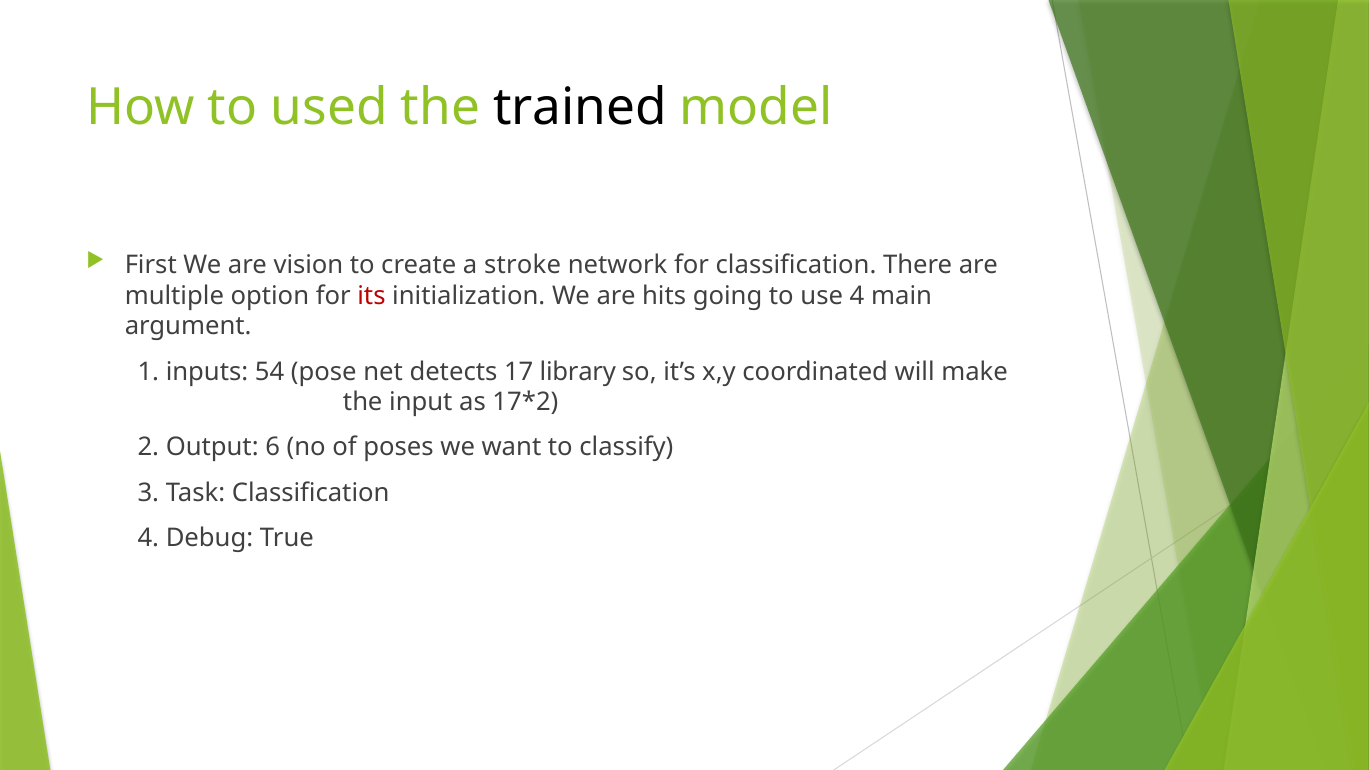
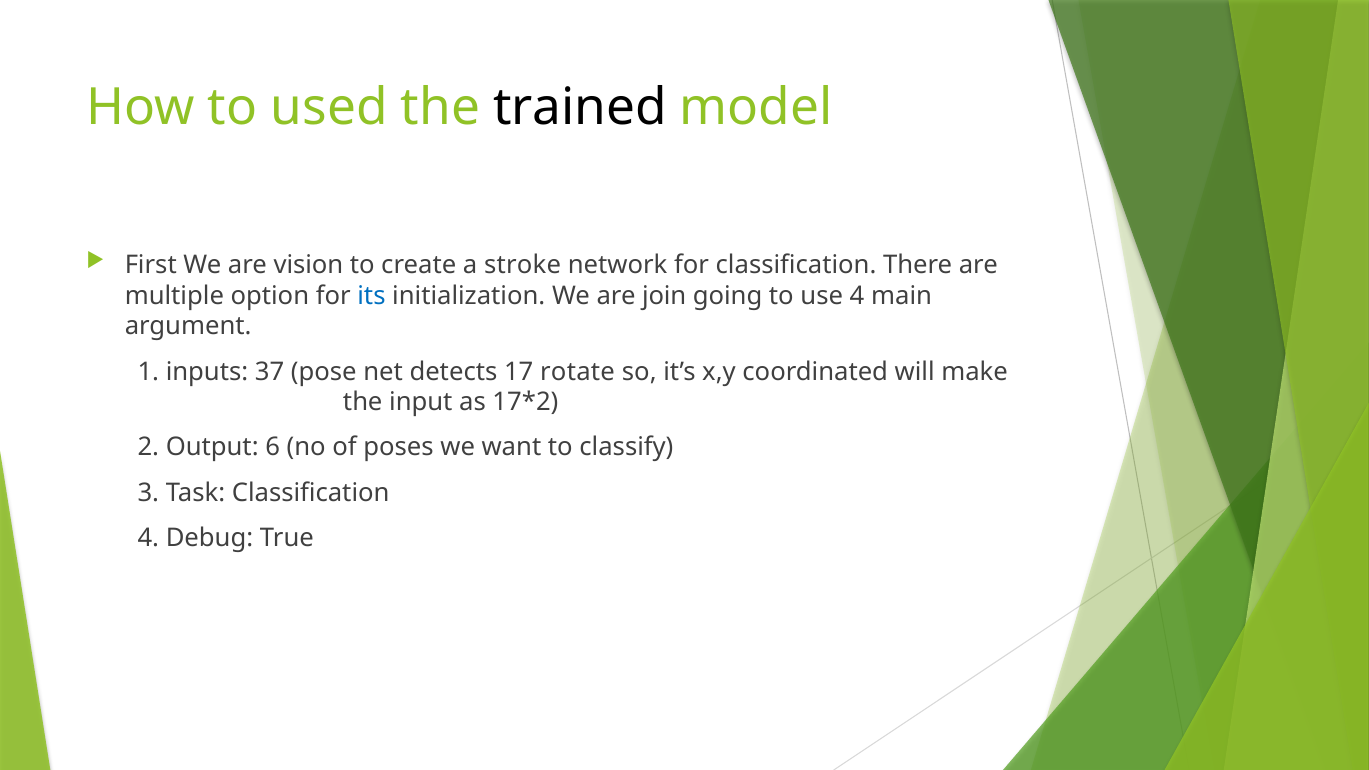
its colour: red -> blue (371, 296)
hits: hits -> join (664, 296)
54: 54 -> 37 (270, 372)
library: library -> rotate (578, 372)
